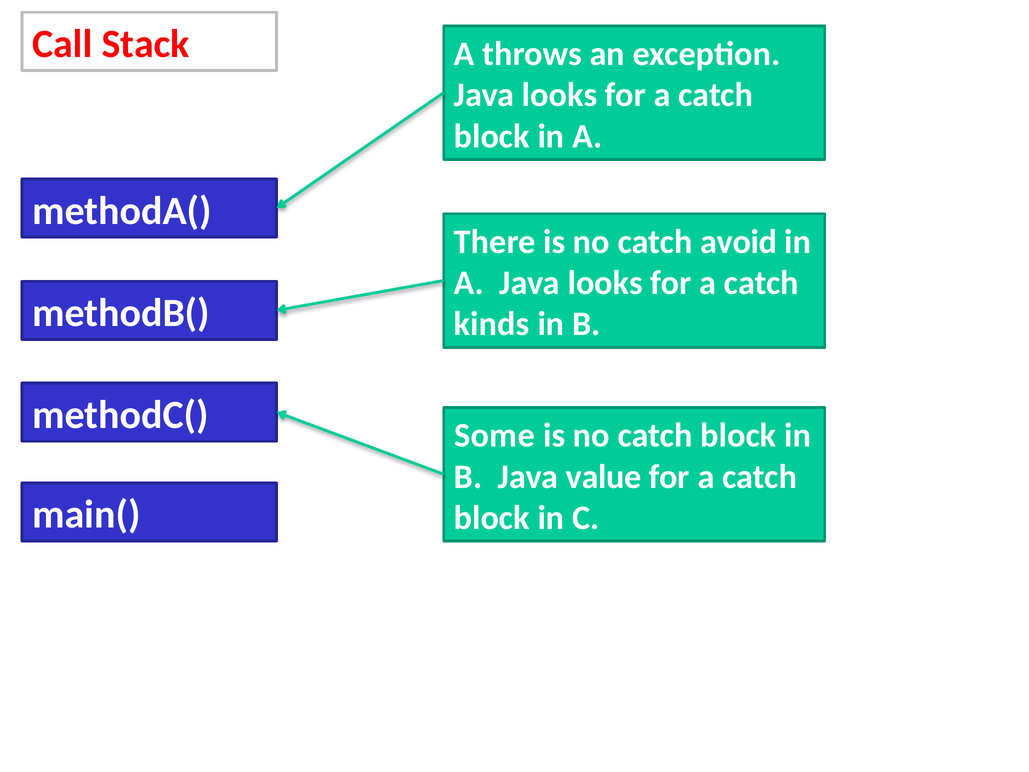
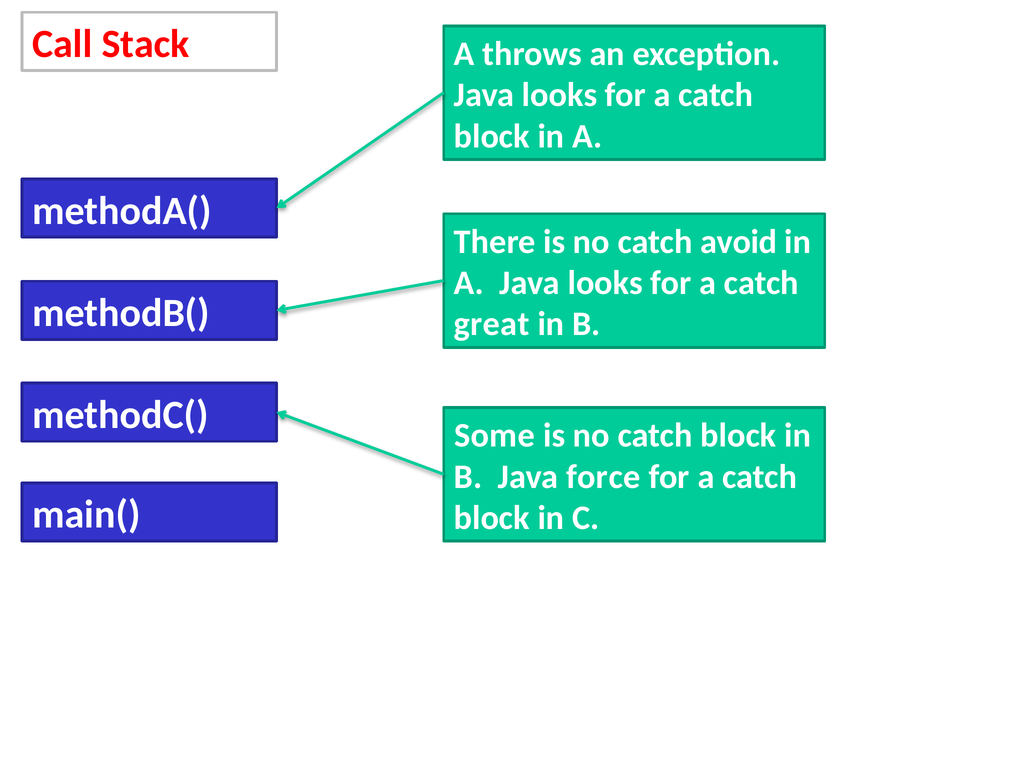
kinds: kinds -> great (492, 324)
value: value -> force (603, 477)
